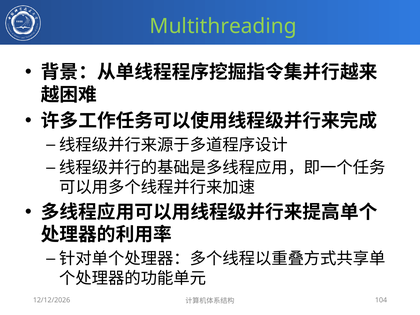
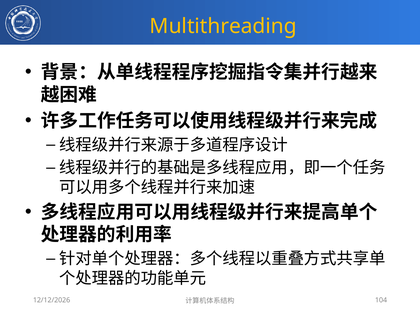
Multithreading colour: light green -> yellow (223, 26)
